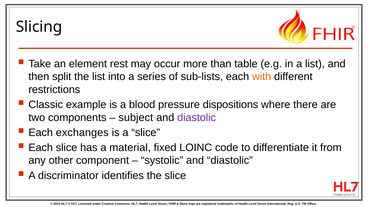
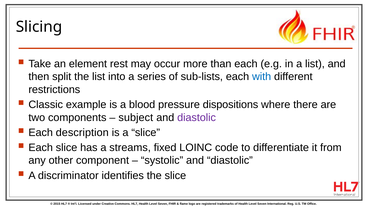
than table: table -> each (246, 64)
with colour: orange -> blue (262, 77)
exchanges: exchanges -> description (82, 133)
material: material -> streams (130, 148)
